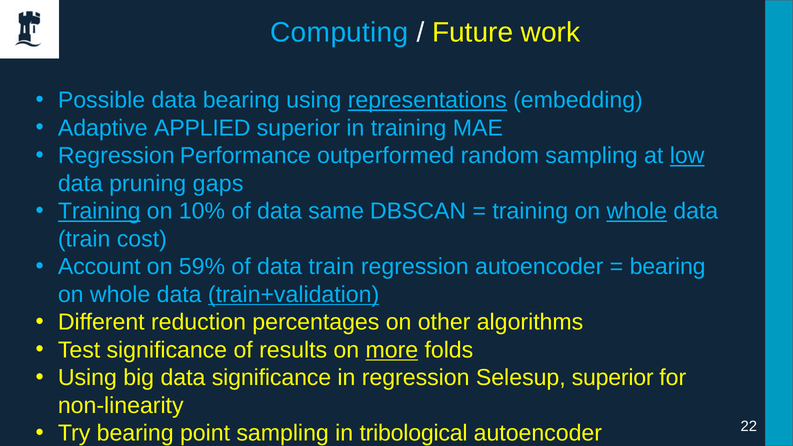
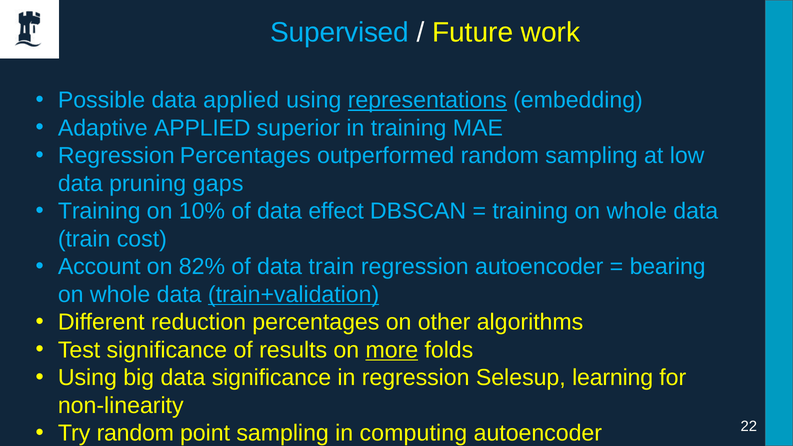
Computing: Computing -> Supervised (340, 32)
data bearing: bearing -> applied (241, 100)
Regression Performance: Performance -> Percentages (245, 156)
low underline: present -> none (687, 156)
Training underline: present -> none (99, 211)
same: same -> effect (336, 211)
whole underline: present -> none (637, 211)
59%: 59% -> 82% (202, 267)
Selesup superior: superior -> learning (613, 378)
Try bearing: bearing -> random (135, 433)
tribological: tribological -> computing (413, 433)
